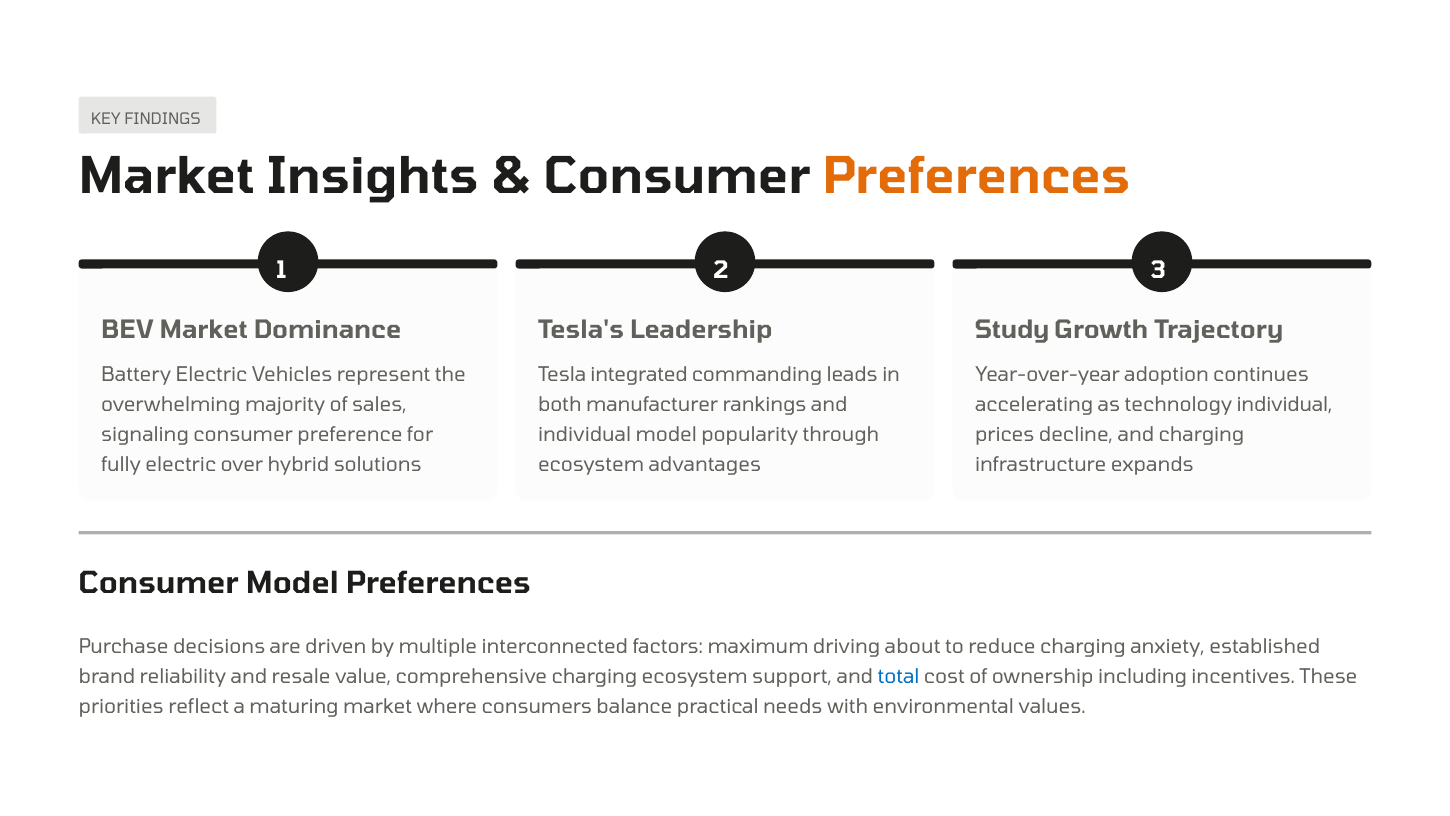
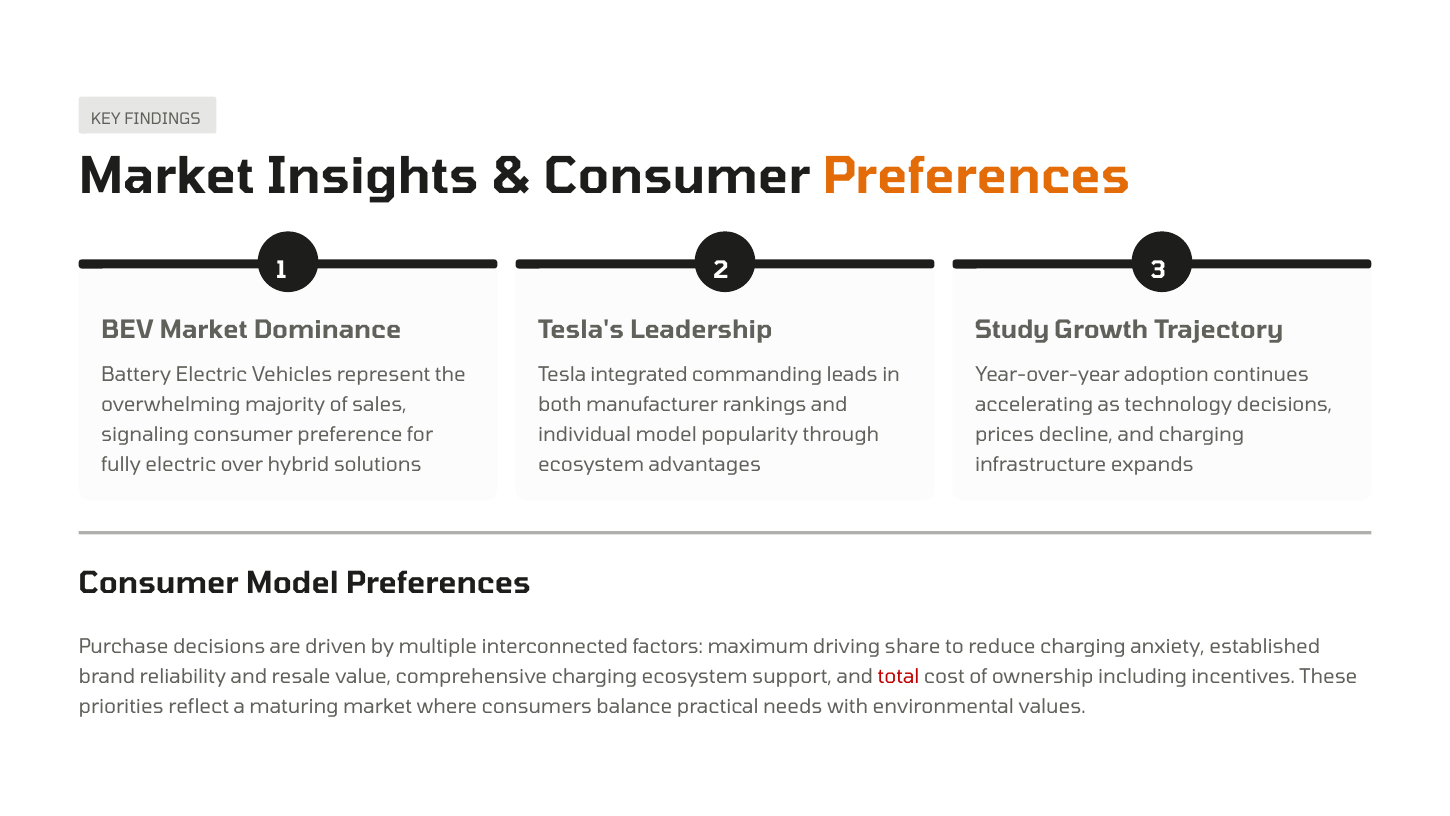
technology individual: individual -> decisions (1285, 404)
about: about -> share (913, 646)
total colour: blue -> red (899, 676)
